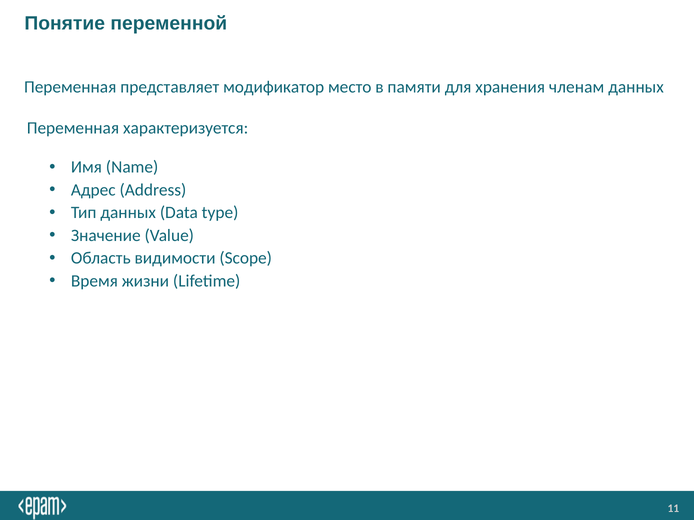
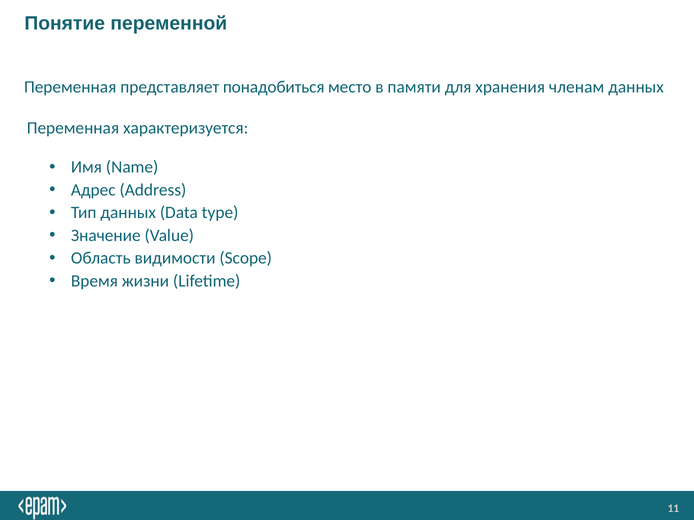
модификатор: модификатор -> понадобиться (274, 87)
